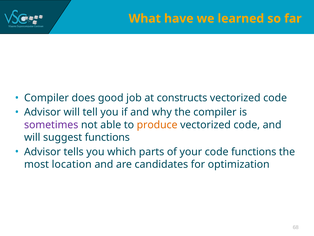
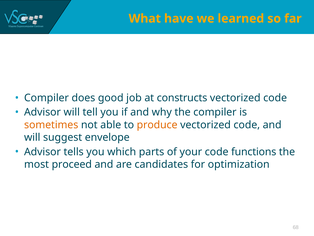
sometimes colour: purple -> orange (51, 125)
suggest functions: functions -> envelope (107, 137)
location: location -> proceed (72, 164)
